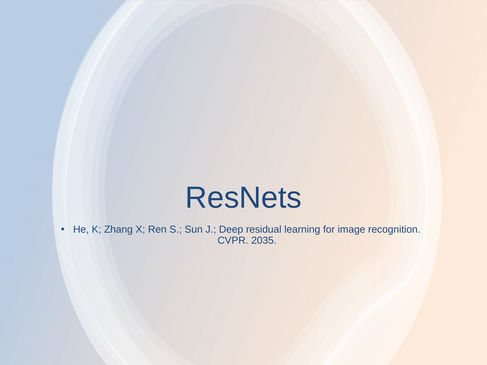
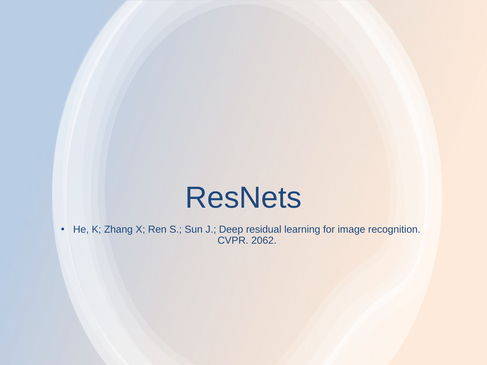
2035: 2035 -> 2062 (264, 241)
